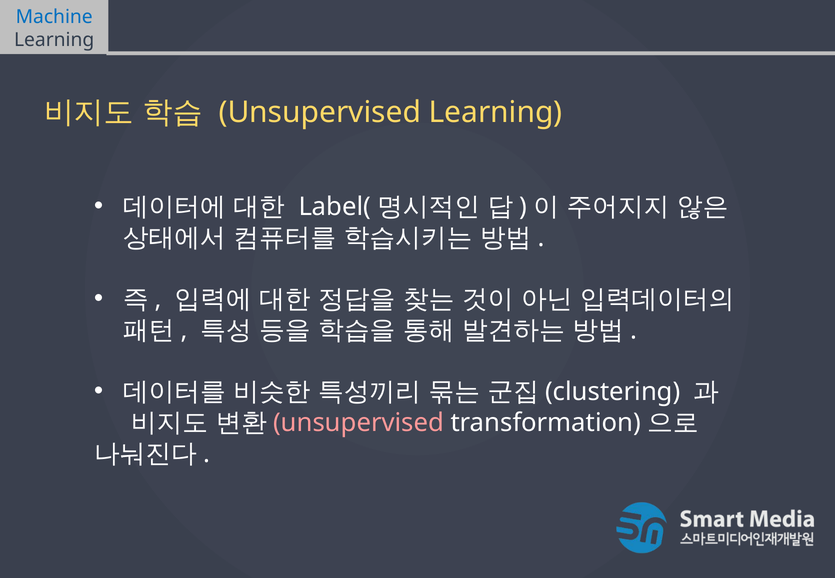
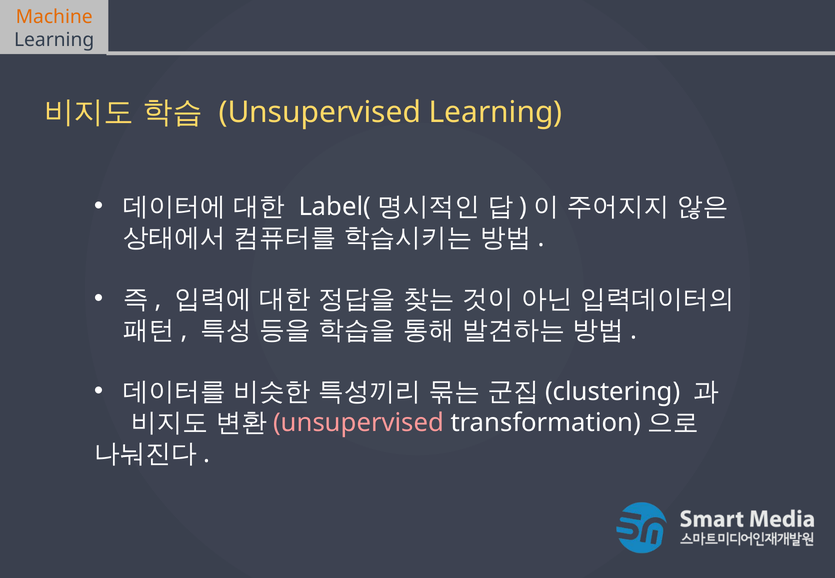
Machine colour: blue -> orange (54, 17)
